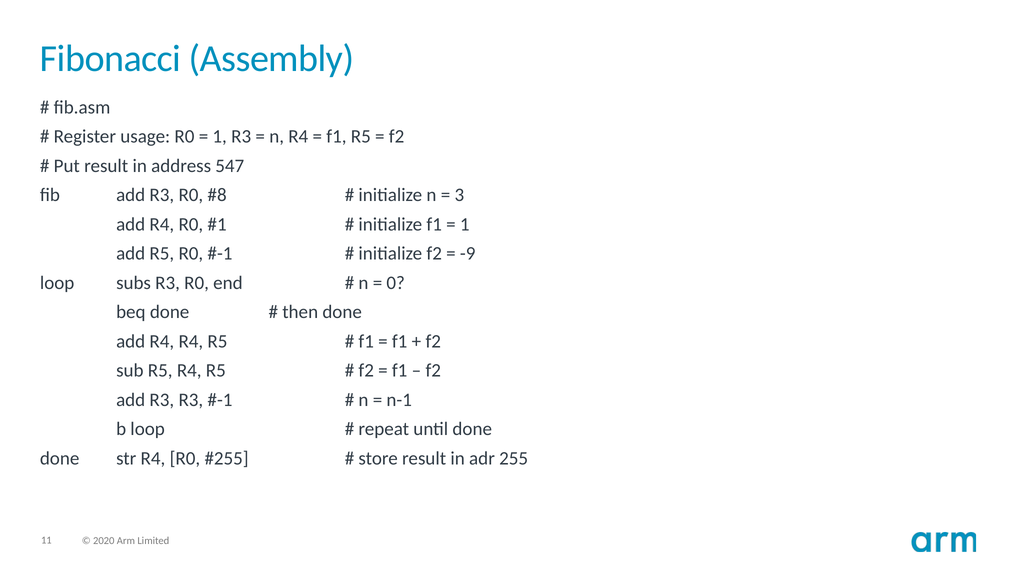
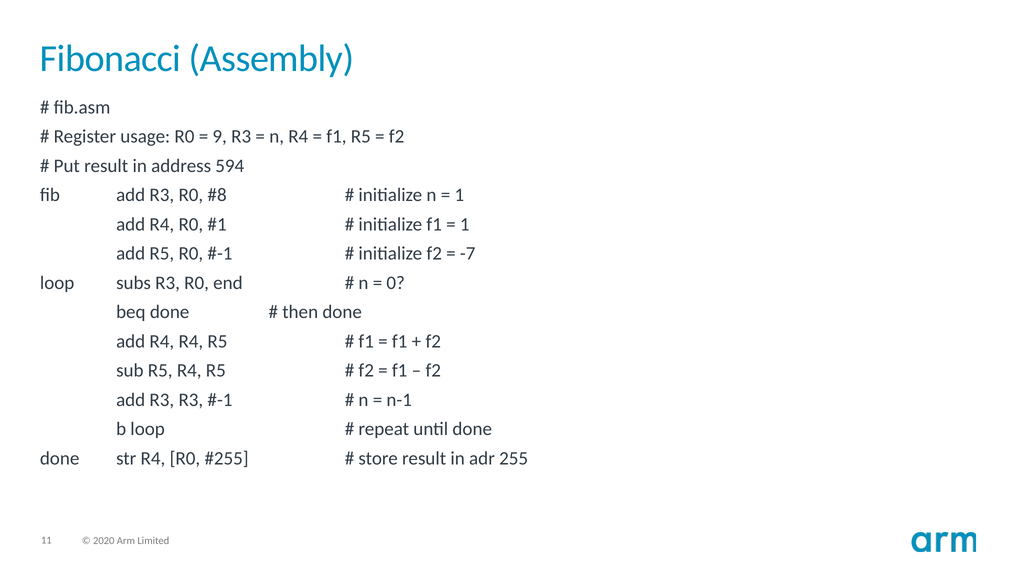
1: 1 -> 9 (220, 136)
547: 547 -> 594 (230, 166)
3: 3 -> 1 (459, 195)
-9: -9 -> -7 (468, 253)
